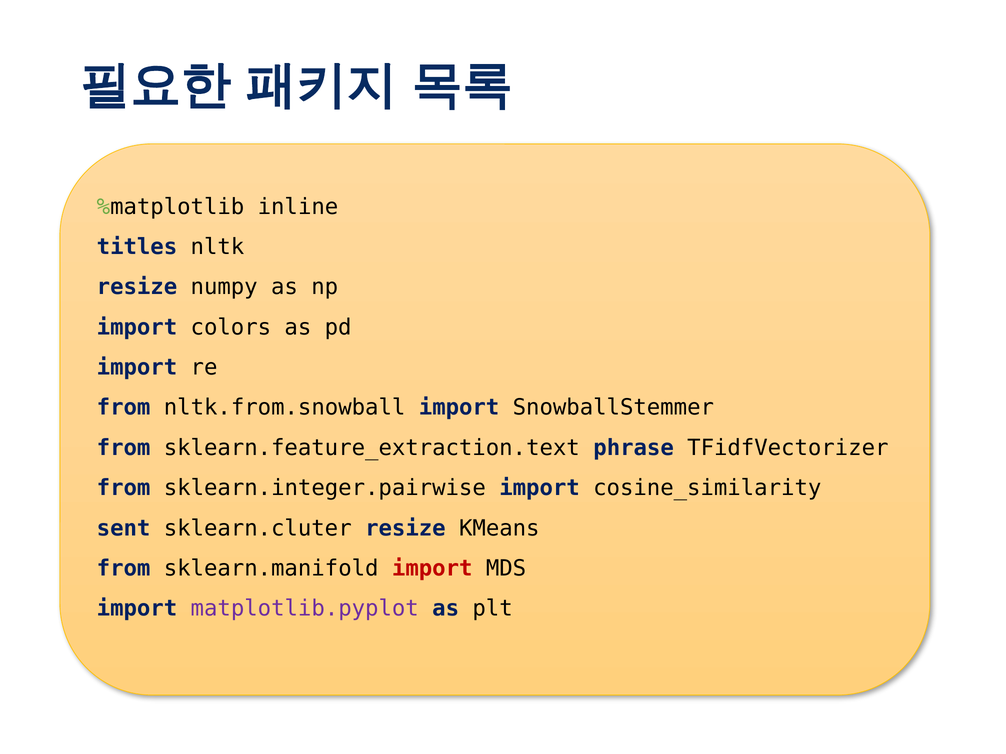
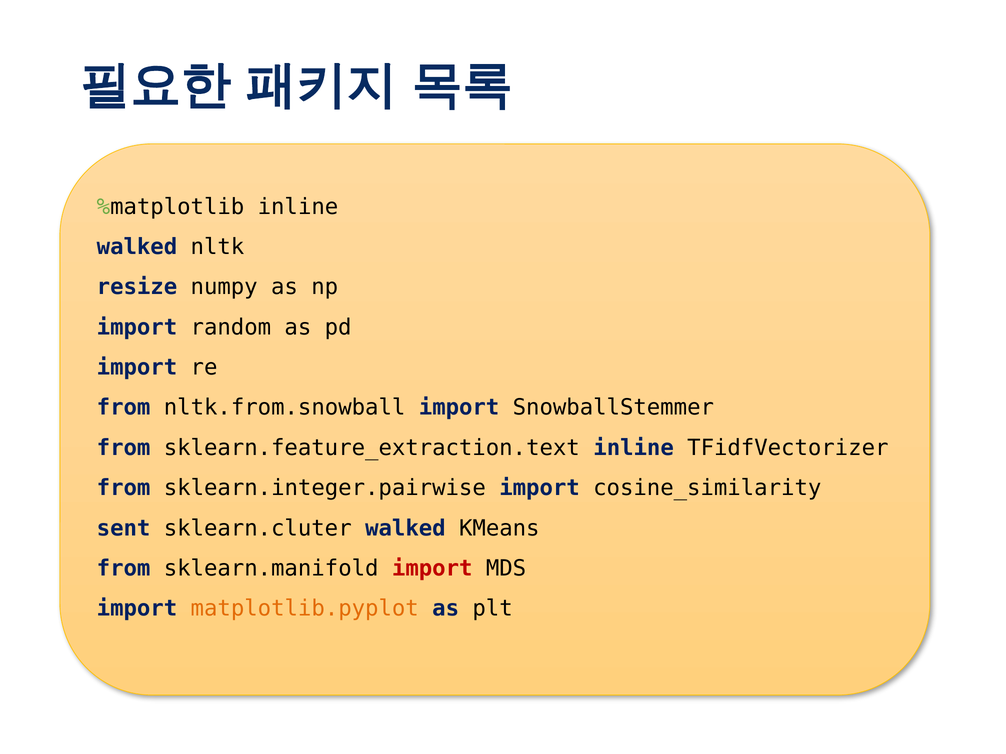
titles: titles -> walked (137, 247)
colors: colors -> random (231, 327)
sklearn.feature_extraction.text phrase: phrase -> inline (634, 448)
sklearn.cluter resize: resize -> walked (405, 529)
matplotlib.pyplot colour: purple -> orange (305, 609)
